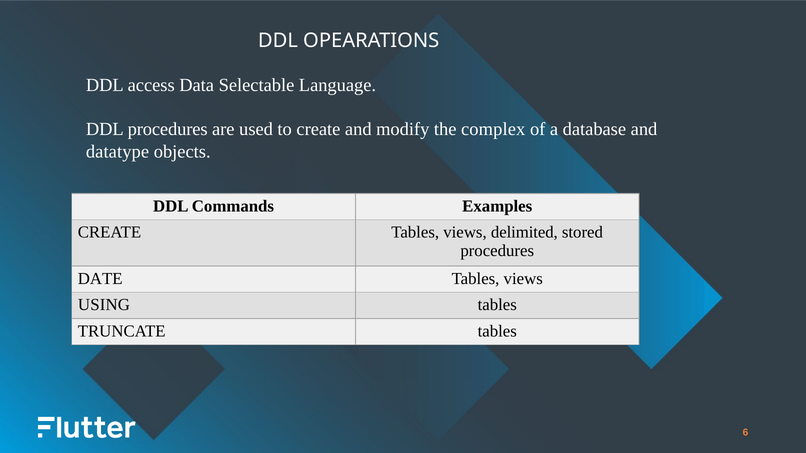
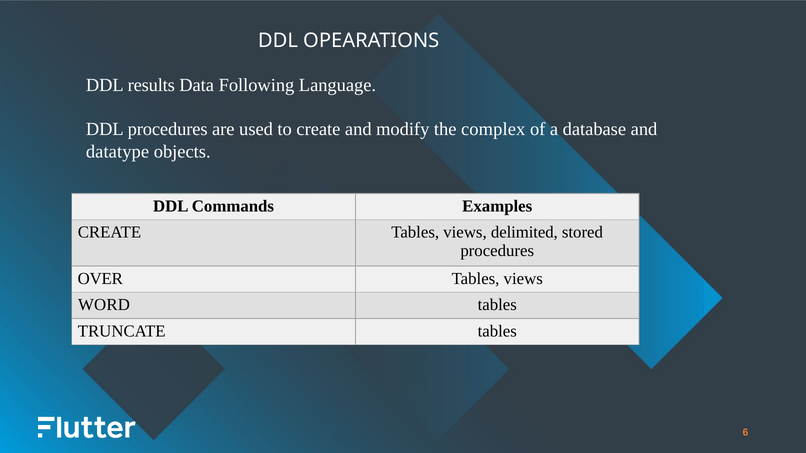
access: access -> results (151, 85)
Selectable: Selectable -> Following (256, 85)
DATE: DATE -> OVER (100, 279)
USING: USING -> WORD (104, 305)
